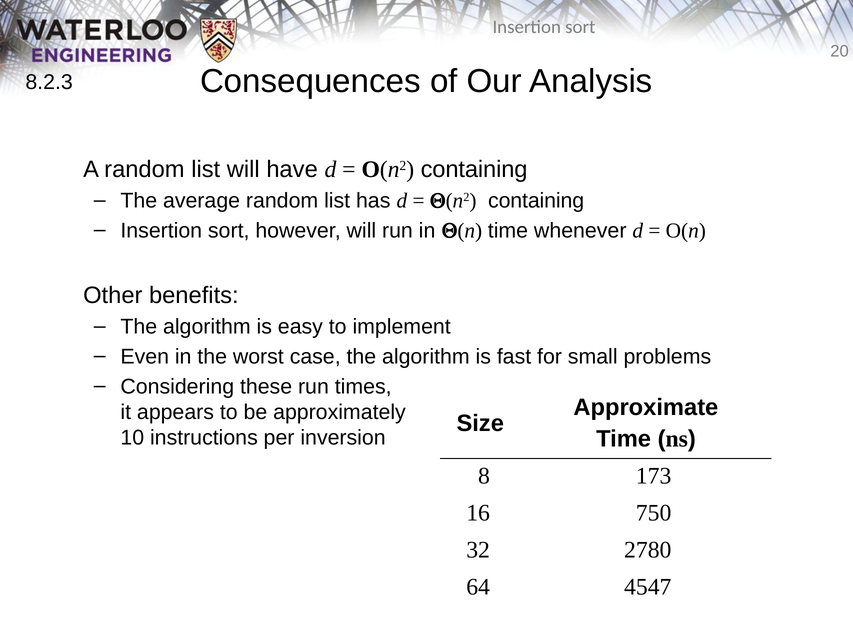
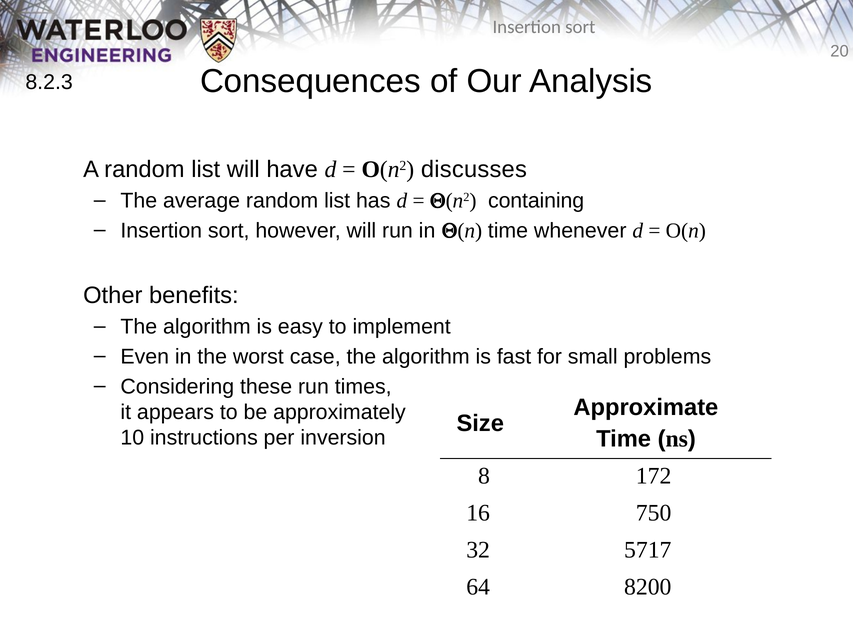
O(n2 containing: containing -> discusses (474, 169)
173: 173 -> 172 (654, 476)
2780: 2780 -> 5717 (648, 550)
4547: 4547 -> 8200 (648, 587)
